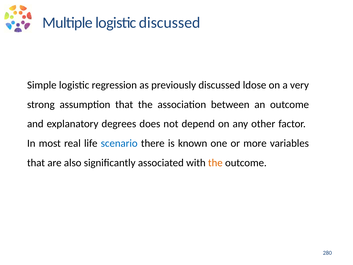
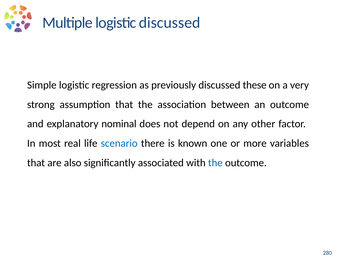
ldose: ldose -> these (255, 85)
degrees: degrees -> nominal (119, 124)
the colour: orange -> blue (215, 163)
